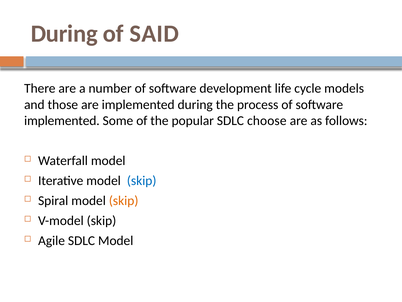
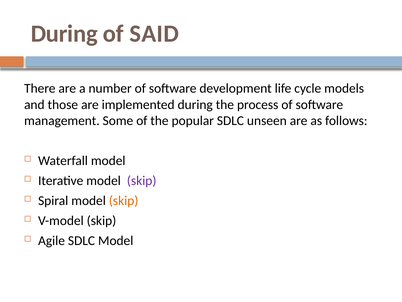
implemented: implemented -> management (62, 121)
choose: choose -> unseen (267, 121)
skip colour: blue -> purple (142, 181)
